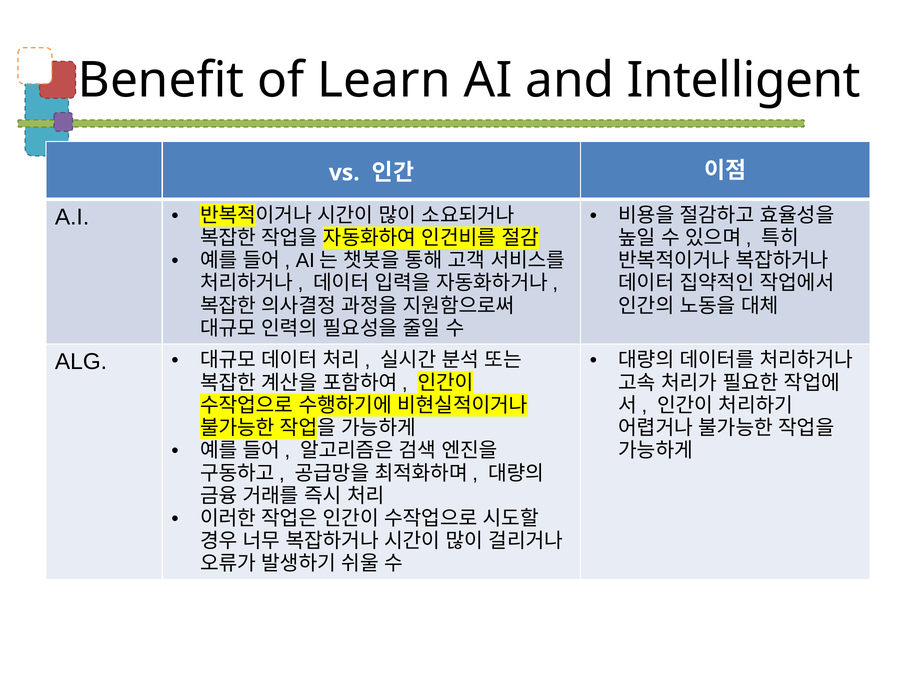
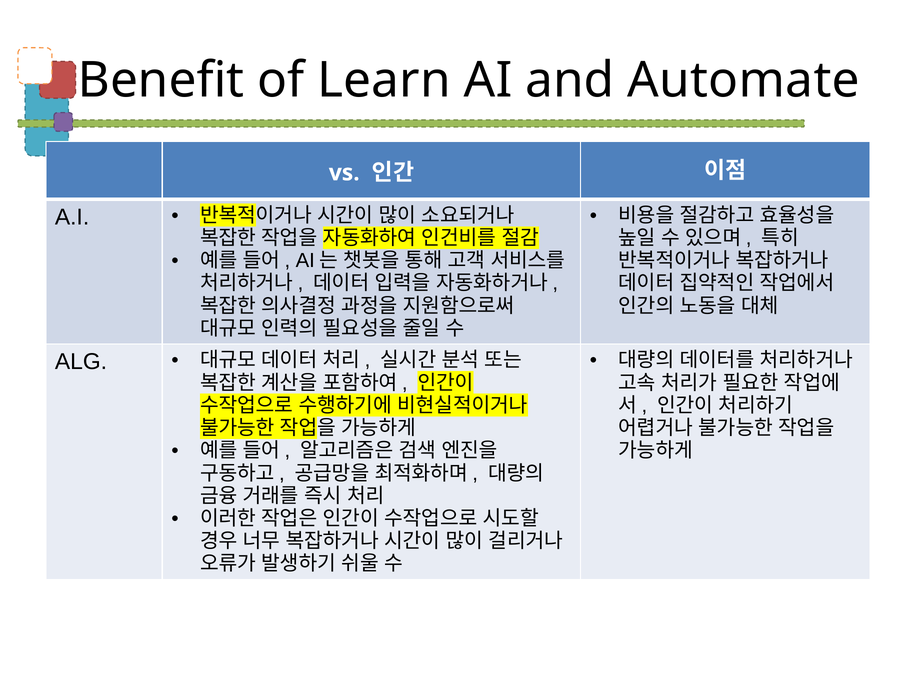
Intelligent: Intelligent -> Automate (743, 80)
